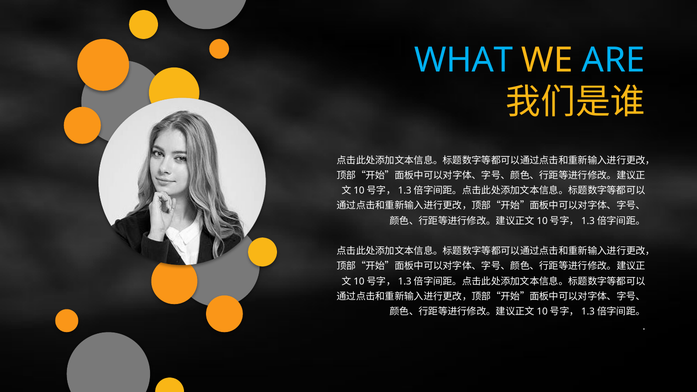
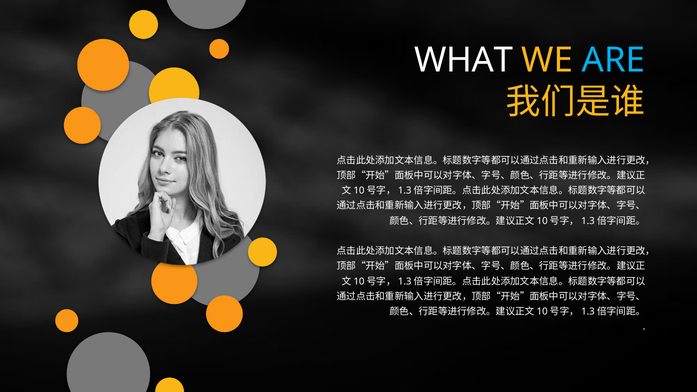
WHAT colour: light blue -> white (464, 60)
